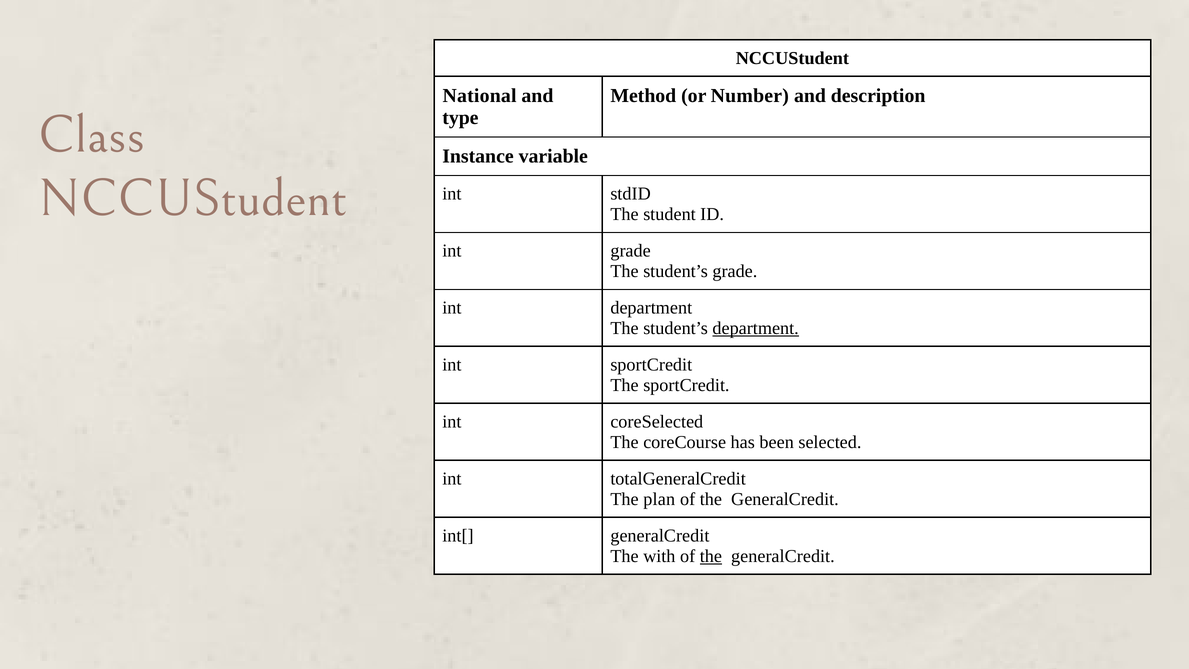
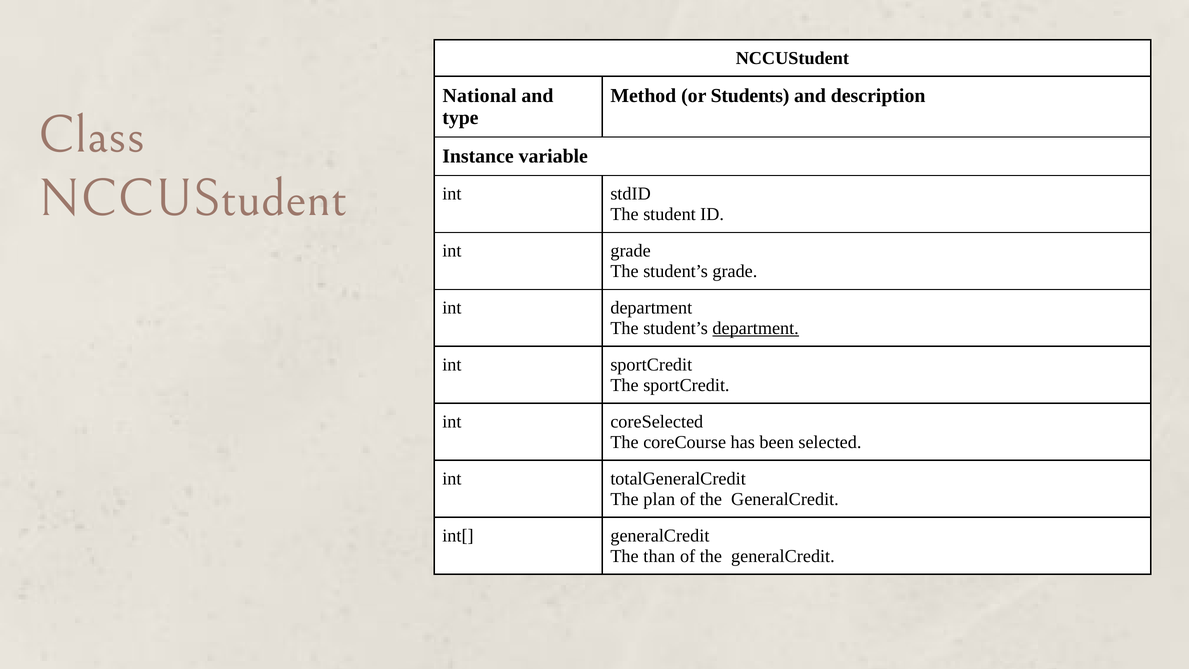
Number: Number -> Students (750, 96)
with: with -> than (659, 556)
the underline: present -> none (711, 556)
